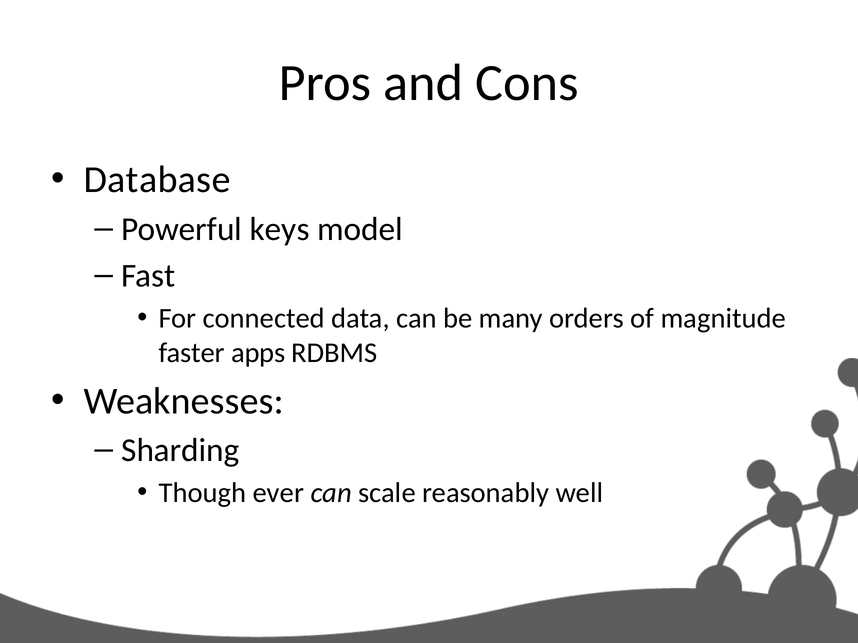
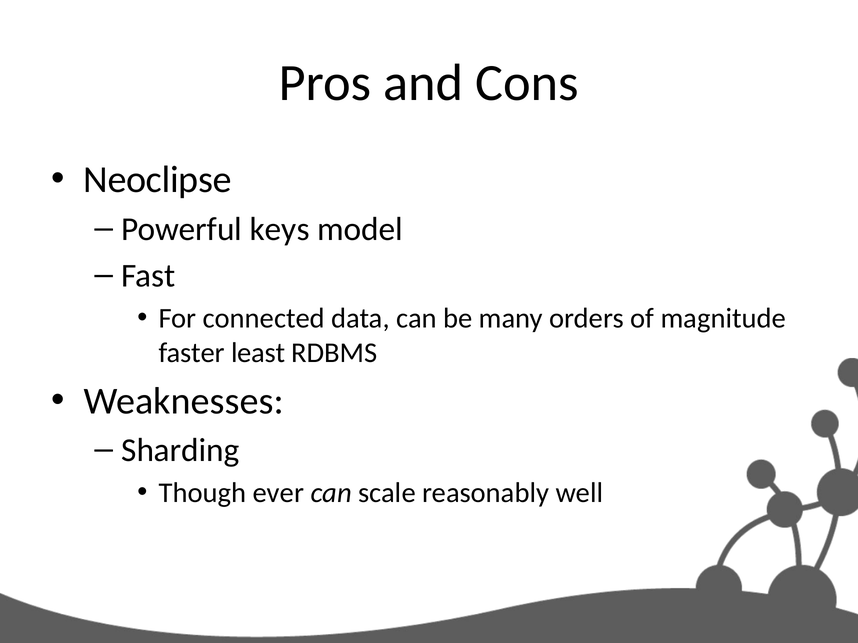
Database: Database -> Neoclipse (157, 180)
apps: apps -> least (258, 353)
